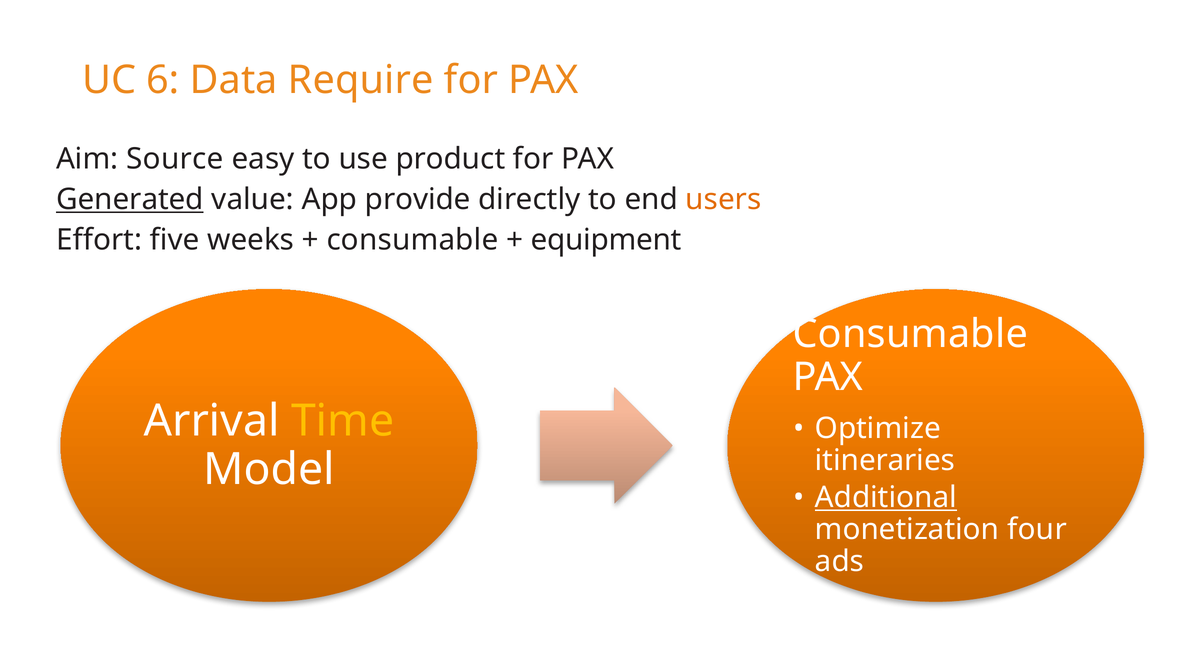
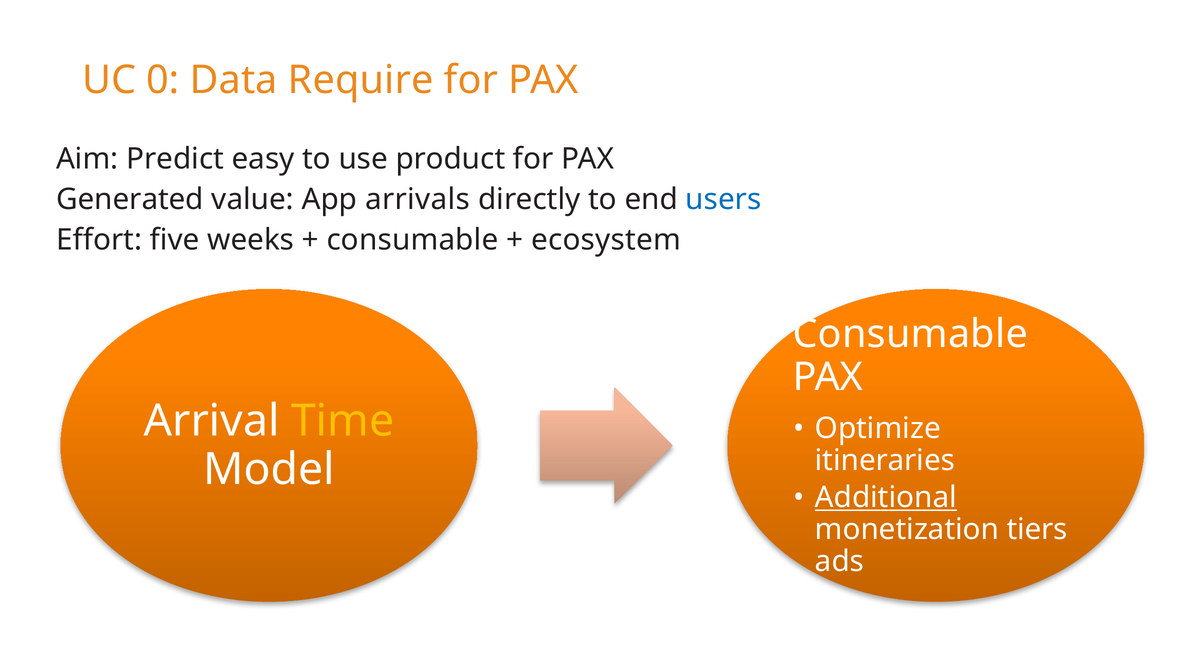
6: 6 -> 0 (163, 80)
Source: Source -> Predict (175, 159)
Generated underline: present -> none (130, 199)
provide: provide -> arrivals (418, 199)
users colour: orange -> blue (723, 199)
equipment: equipment -> ecosystem (606, 240)
four: four -> tiers (1037, 529)
